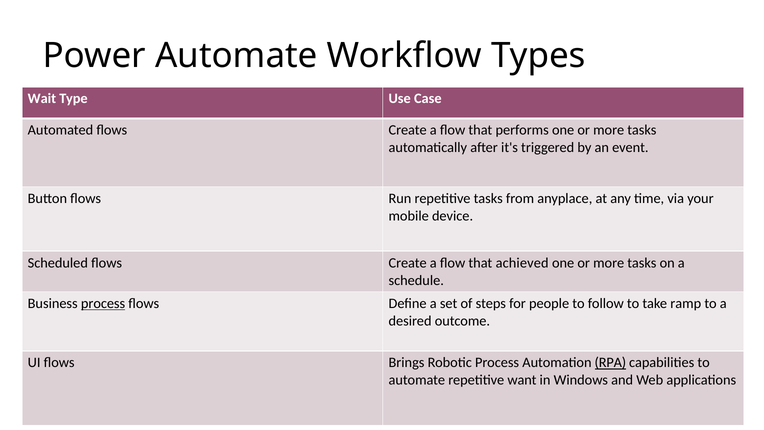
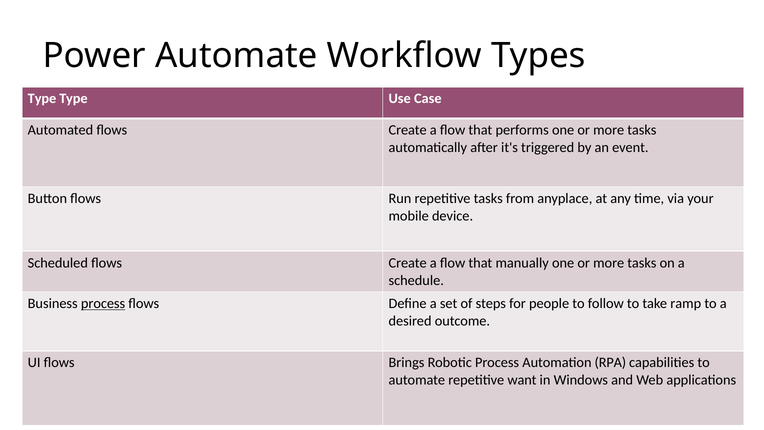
Wait: Wait -> Type (42, 99)
achieved: achieved -> manually (522, 263)
RPA underline: present -> none (610, 363)
